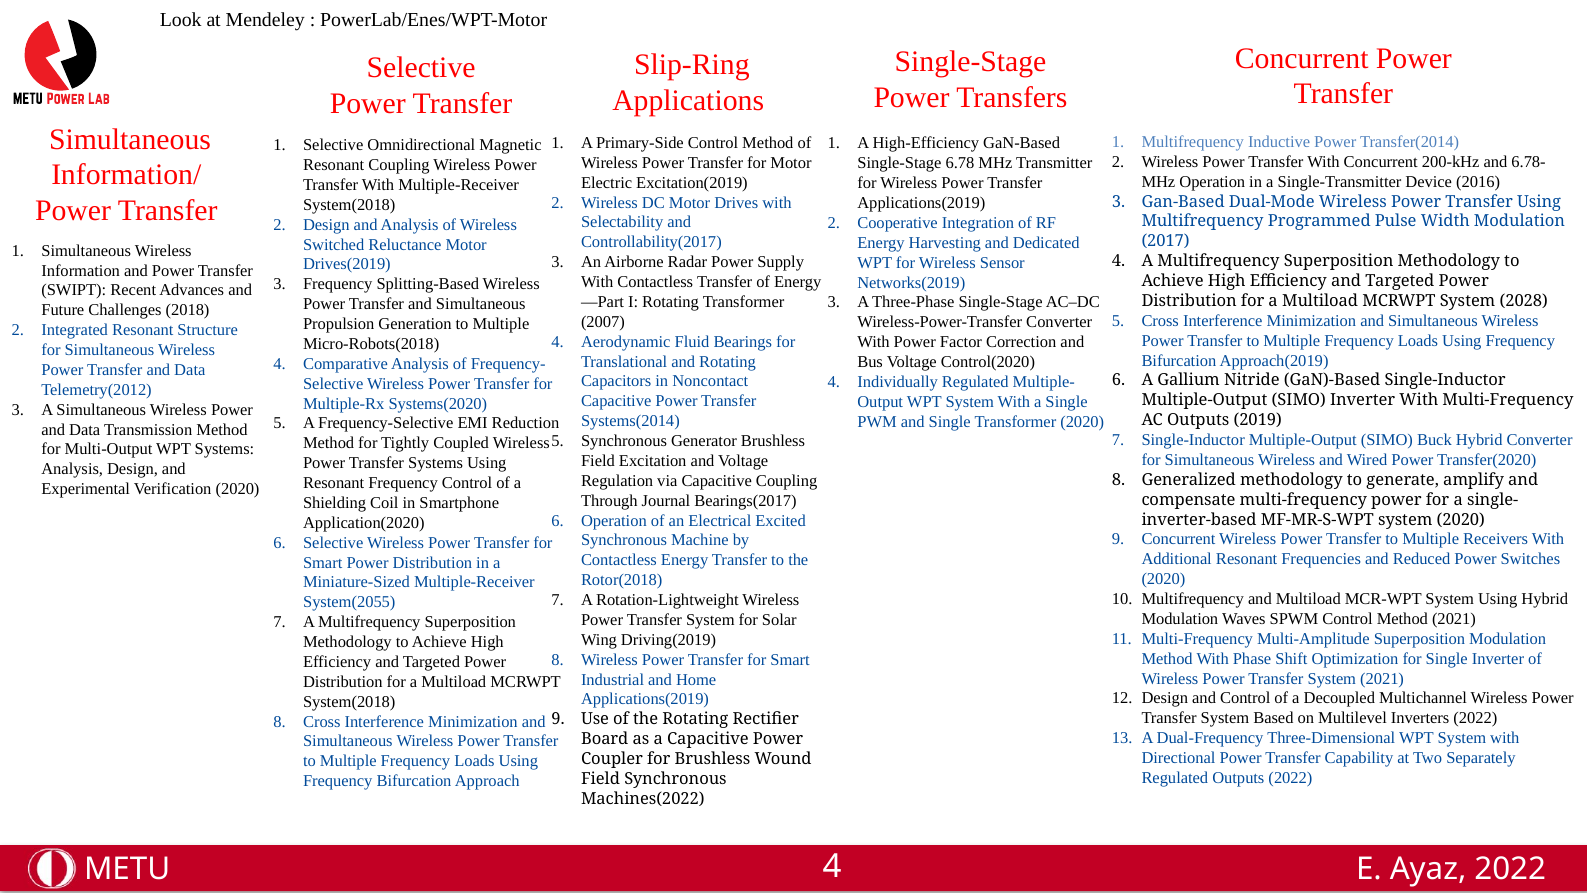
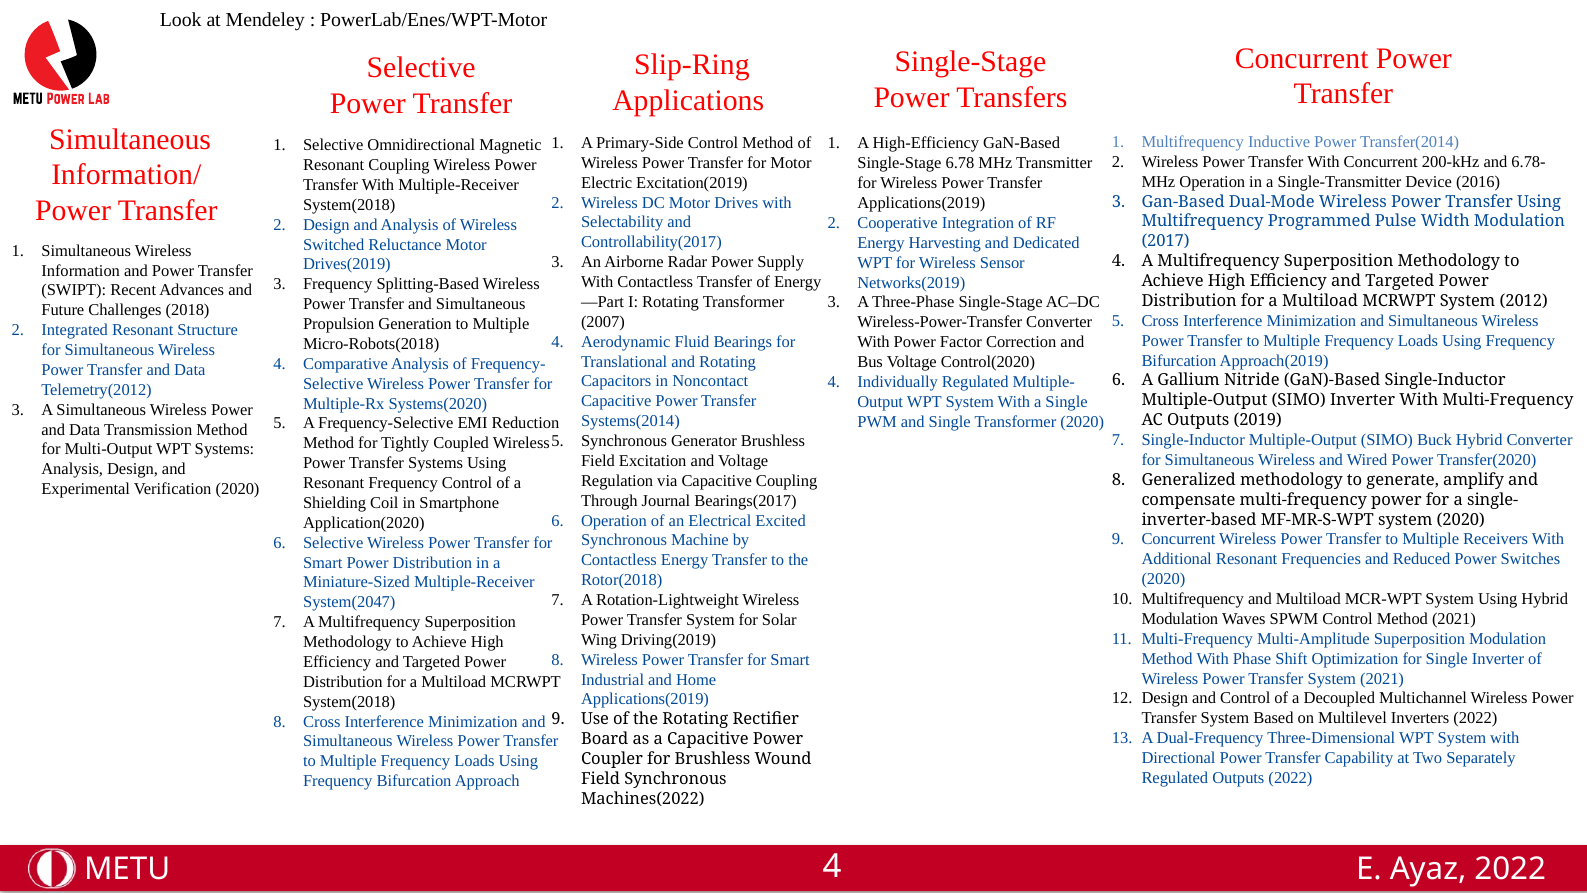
2028: 2028 -> 2012 (1524, 301)
System(2055: System(2055 -> System(2047 (349, 602)
